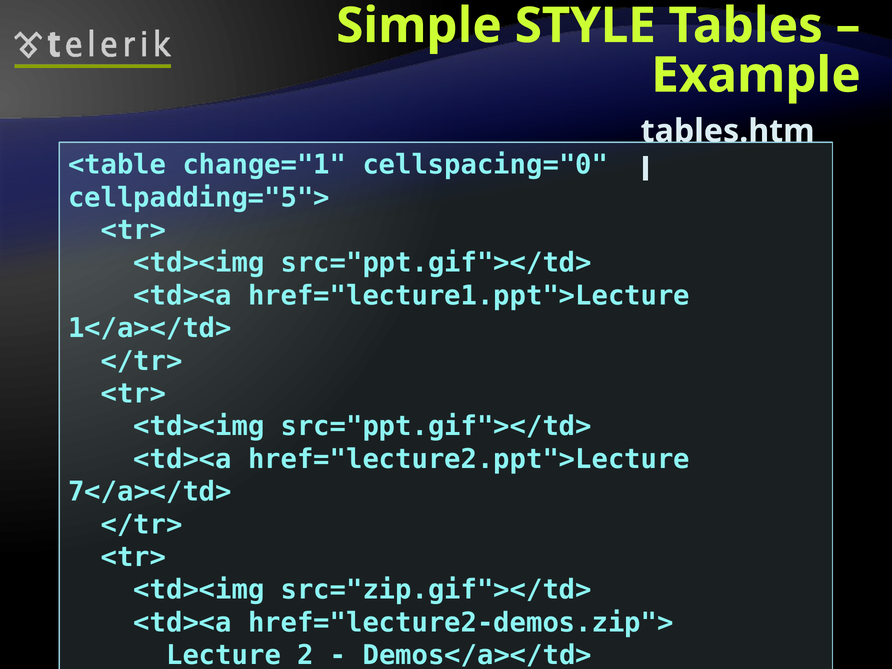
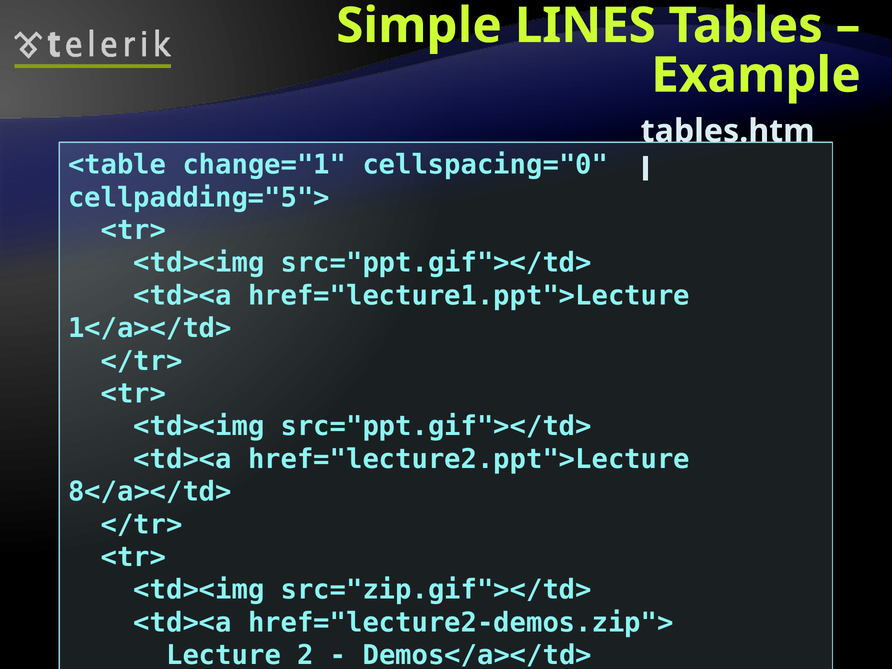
STYLE: STYLE -> LINES (585, 26)
7</a></td>: 7</a></td> -> 8</a></td> (150, 492)
